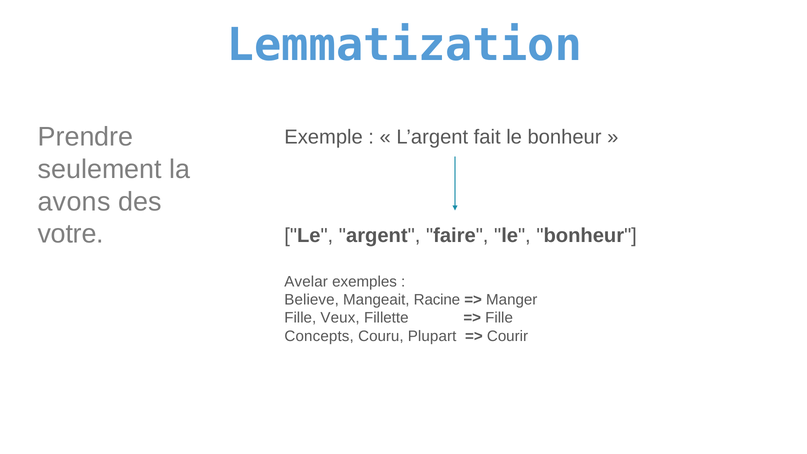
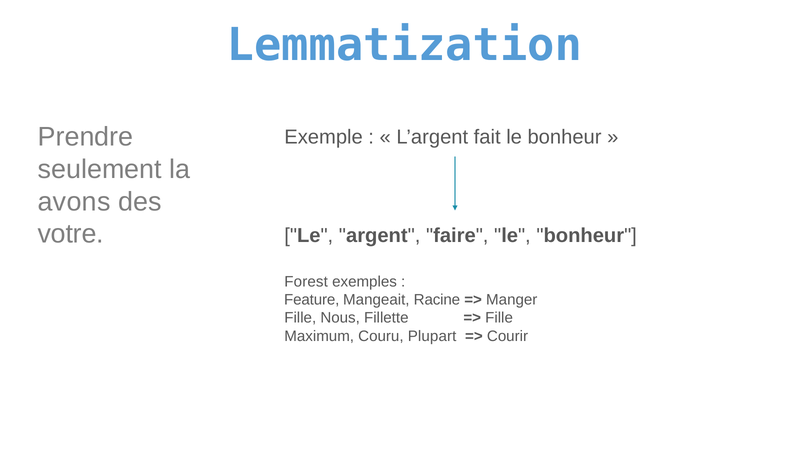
Avelar: Avelar -> Forest (306, 282)
Believe: Believe -> Feature (312, 300)
Veux: Veux -> Nous (340, 318)
Concepts: Concepts -> Maximum (319, 336)
